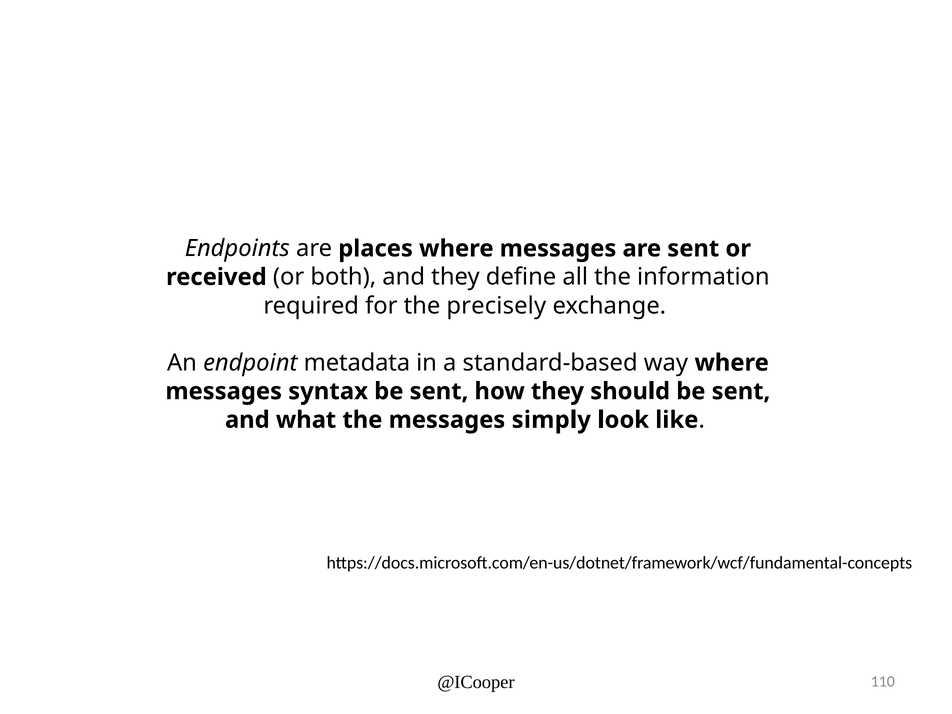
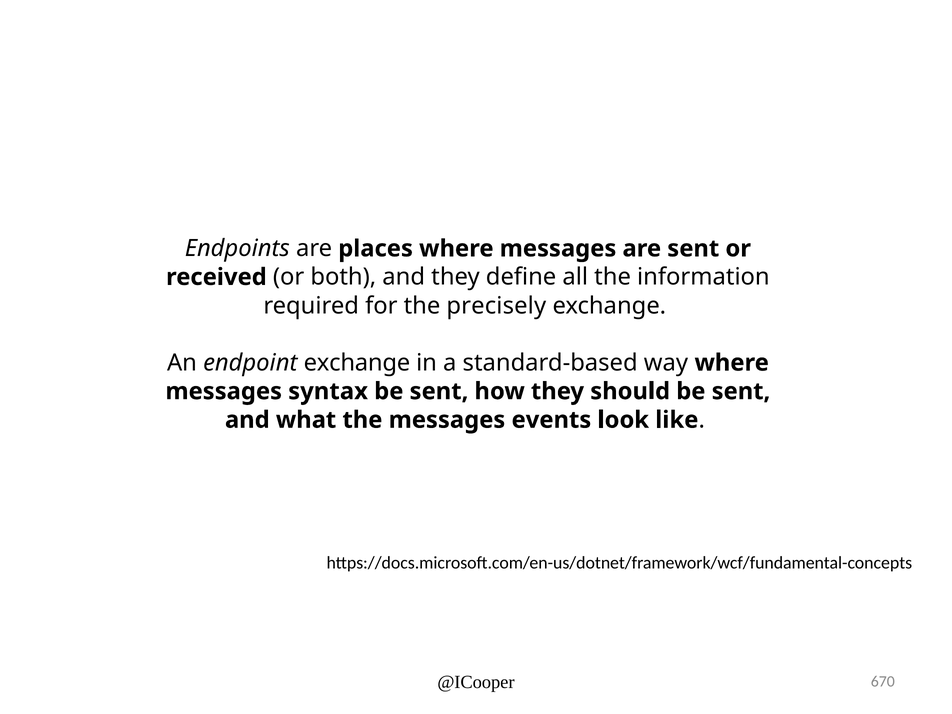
endpoint metadata: metadata -> exchange (357, 363)
simply: simply -> events (551, 420)
110: 110 -> 670 (883, 682)
